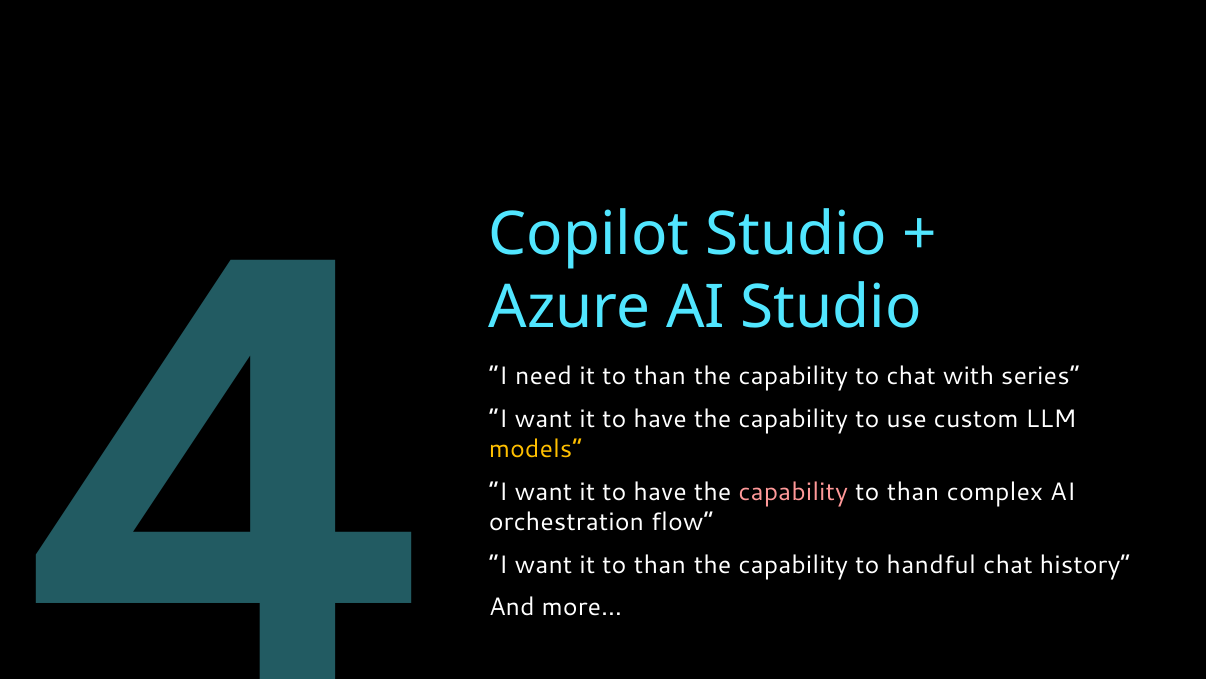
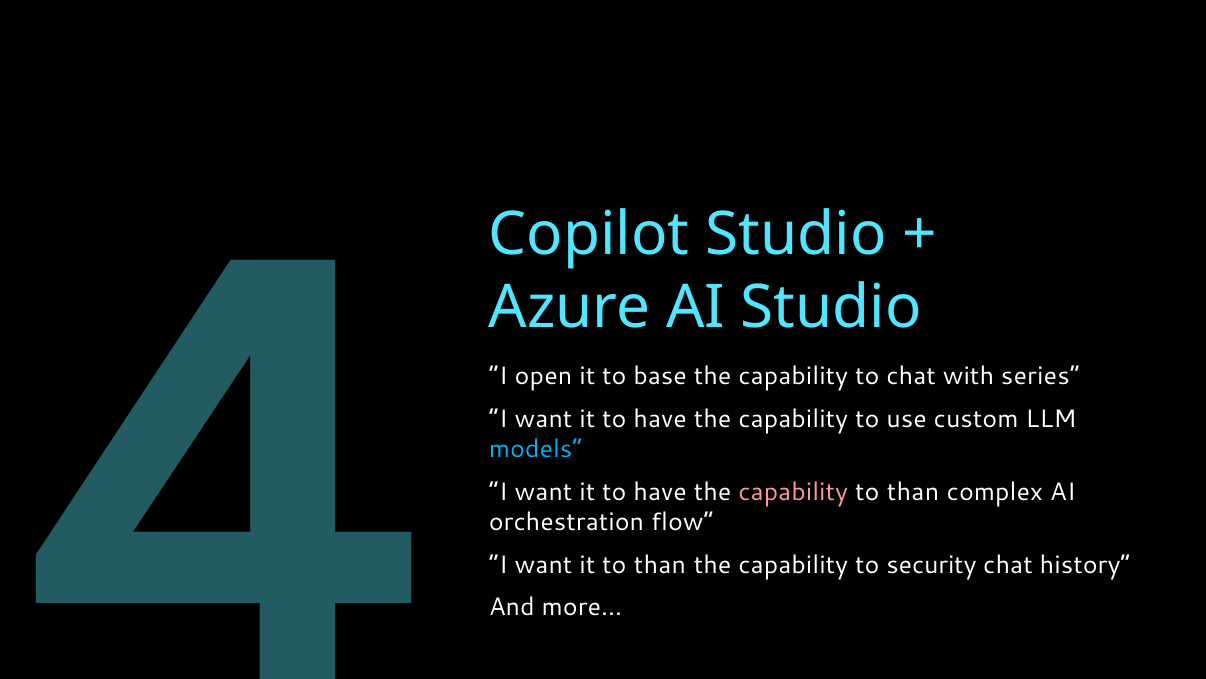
need: need -> open (544, 376)
than: than -> base (660, 376)
models colour: yellow -> light blue (536, 449)
handful: handful -> security (931, 564)
